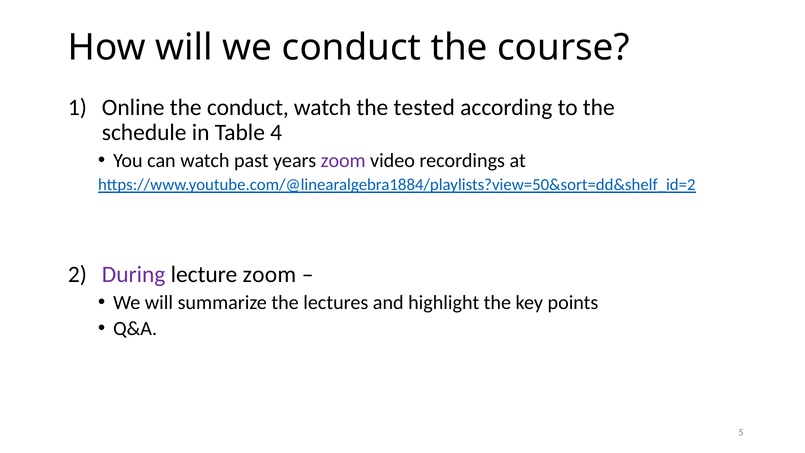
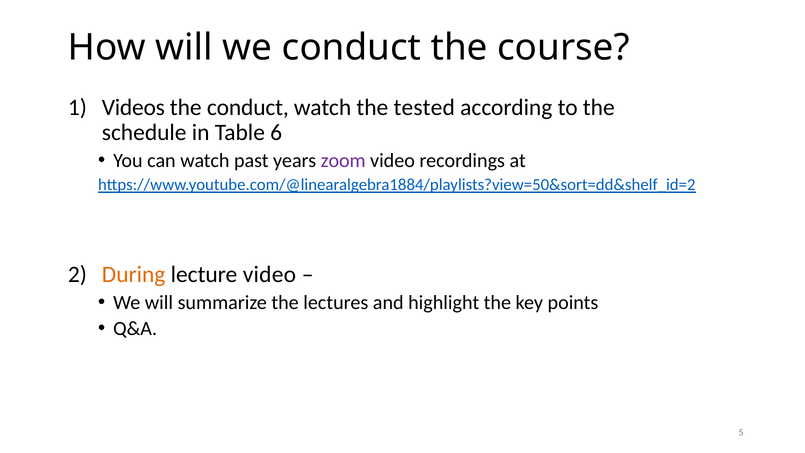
Online: Online -> Videos (133, 107)
4: 4 -> 6 (276, 133)
During colour: purple -> orange (134, 275)
lecture zoom: zoom -> video (269, 275)
